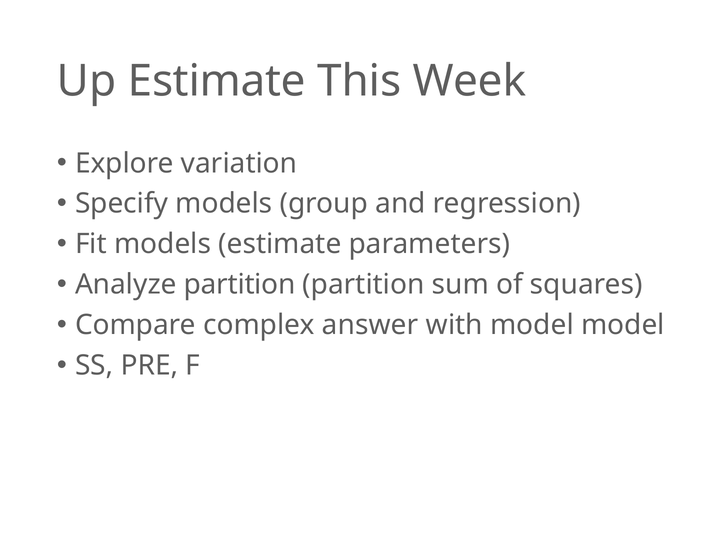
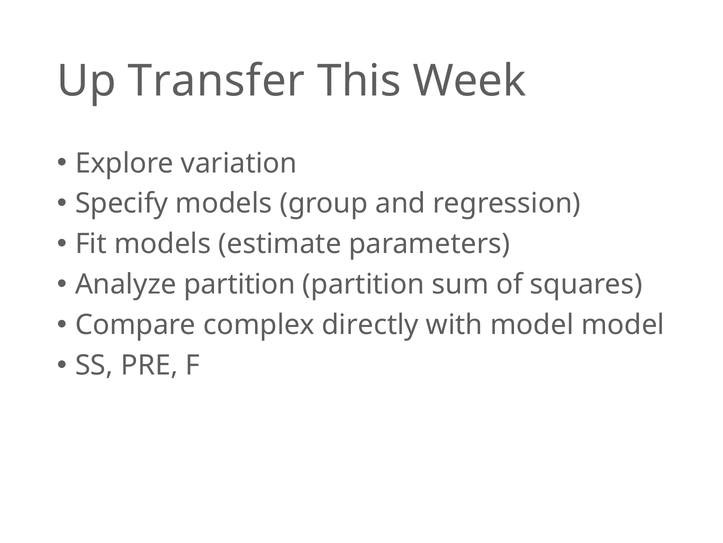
Up Estimate: Estimate -> Transfer (217, 81)
answer: answer -> directly (370, 325)
